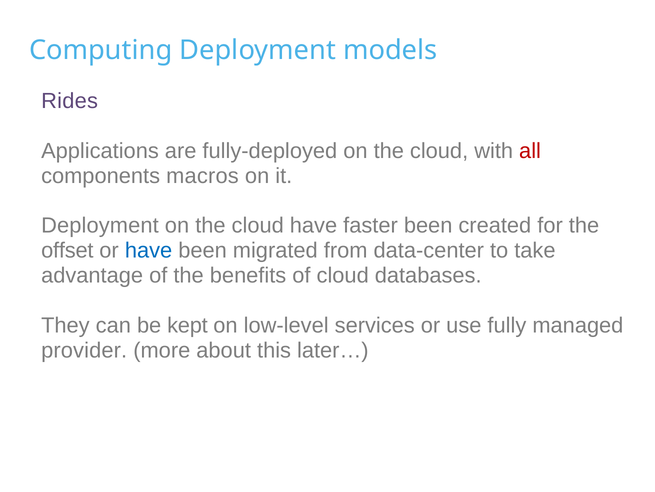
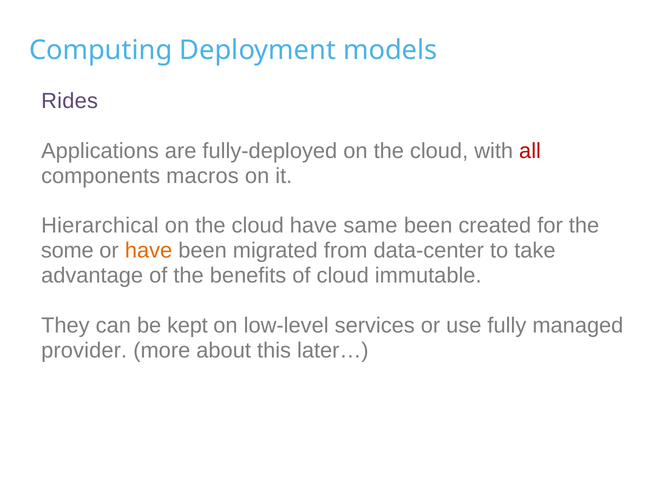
Deployment: Deployment -> Hierarchical (100, 225)
faster: faster -> same (370, 225)
offset: offset -> some (67, 250)
have colour: blue -> orange (149, 250)
databases: databases -> immutable (428, 275)
